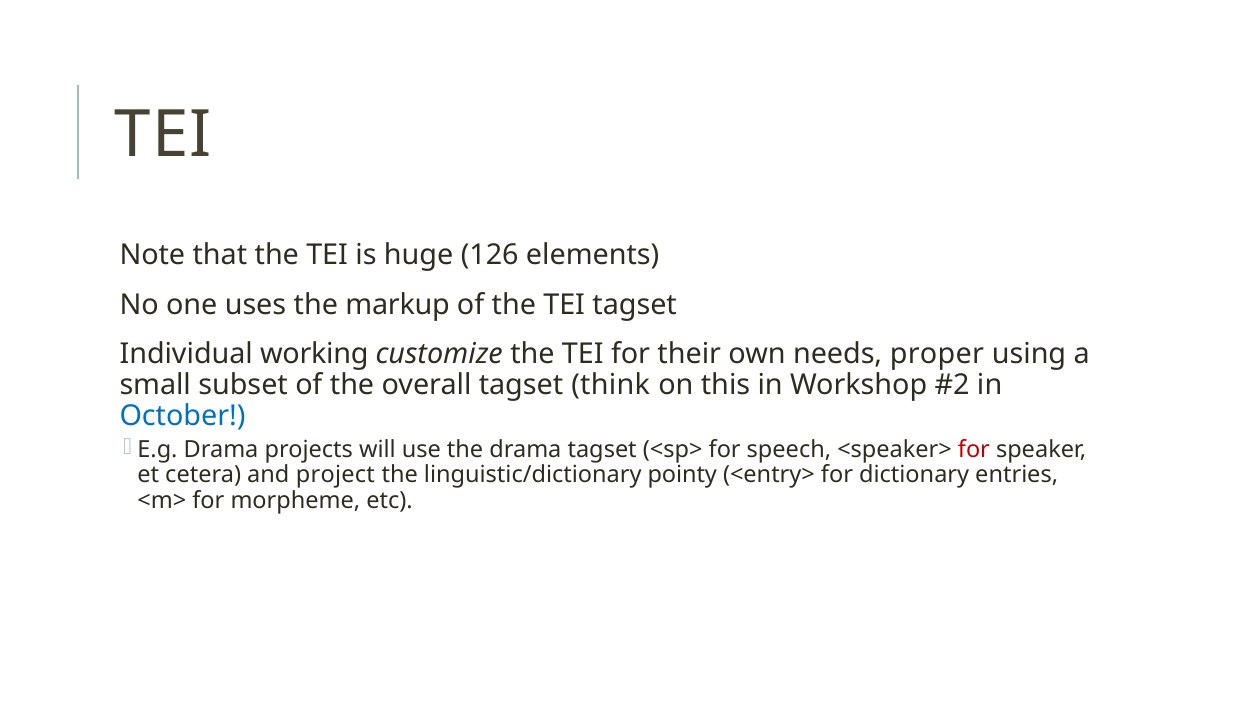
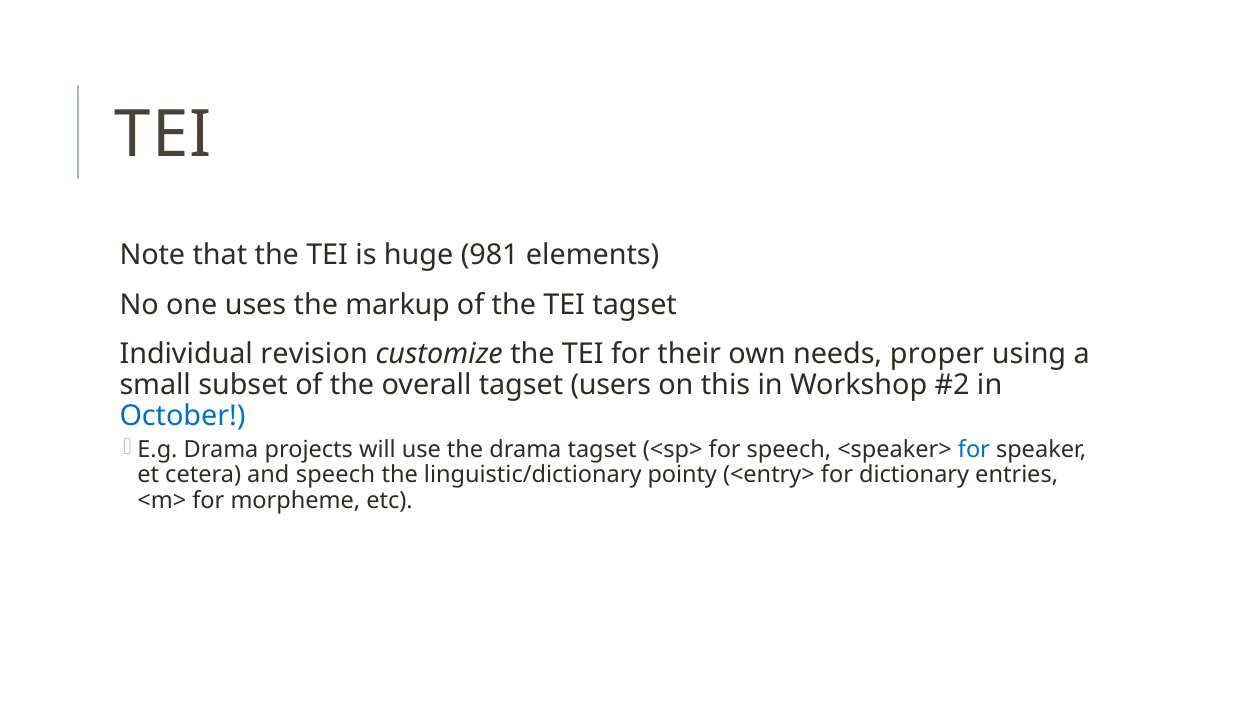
126: 126 -> 981 (490, 255)
working: working -> revision (314, 354)
think: think -> users (611, 385)
for colour: red -> blue (974, 450)
and project: project -> speech (335, 475)
